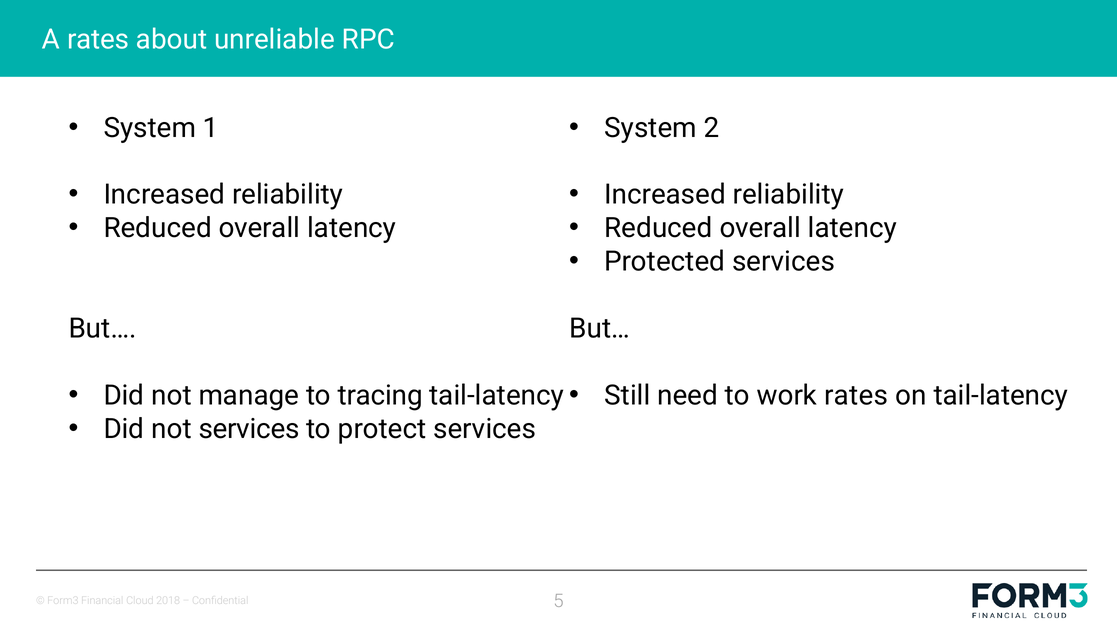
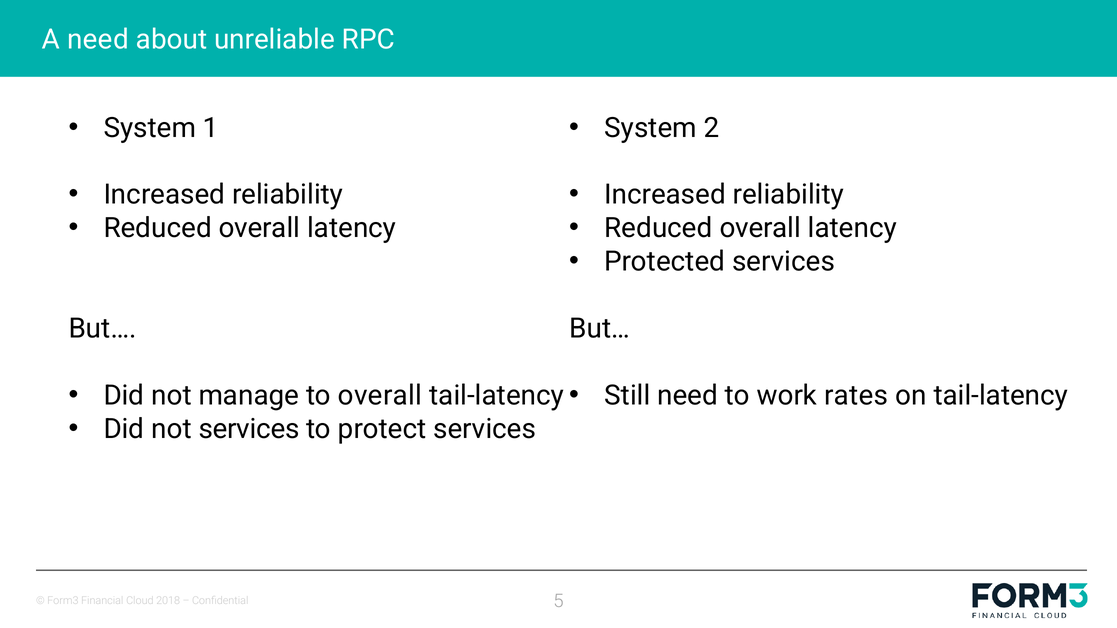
A rates: rates -> need (98, 39)
to tracing: tracing -> overall (380, 396)
